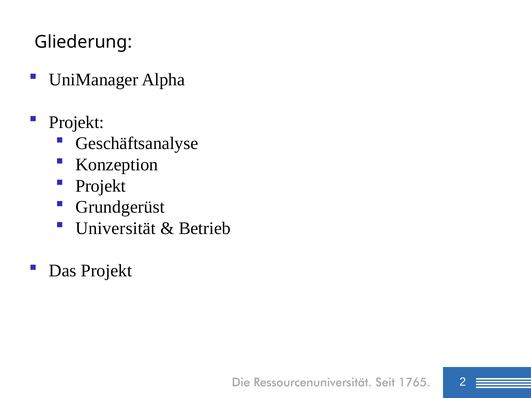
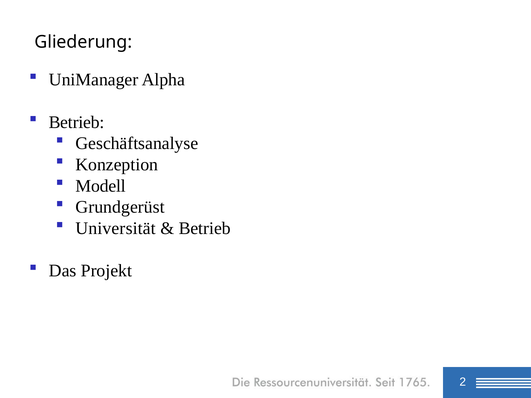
Projekt: Projekt -> Betrieb (77, 122)
Projekt: Projekt -> Modell (101, 186)
